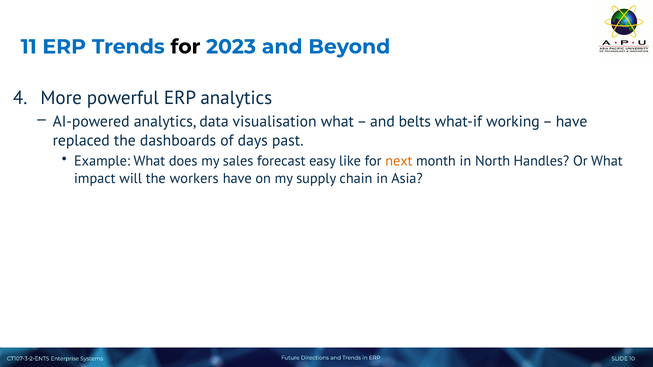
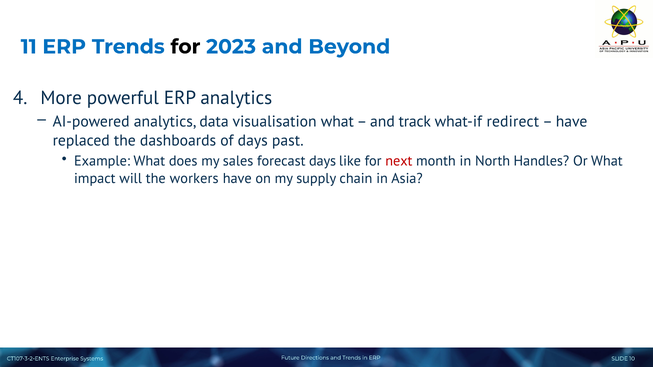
belts: belts -> track (415, 122)
working: working -> redirect (513, 122)
forecast easy: easy -> days (323, 161)
next colour: orange -> red (399, 161)
